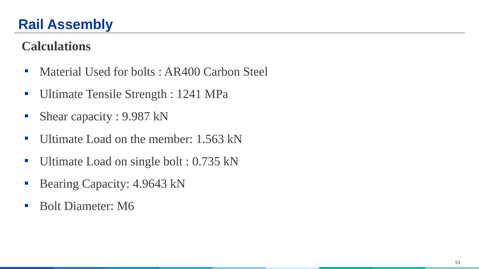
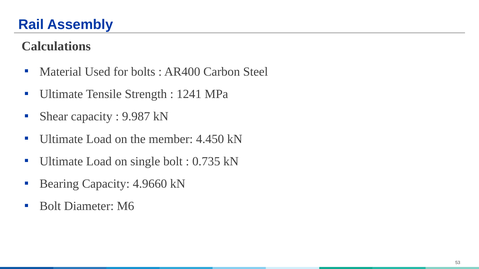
1.563: 1.563 -> 4.450 (210, 139)
4.9643: 4.9643 -> 4.9660 (150, 184)
